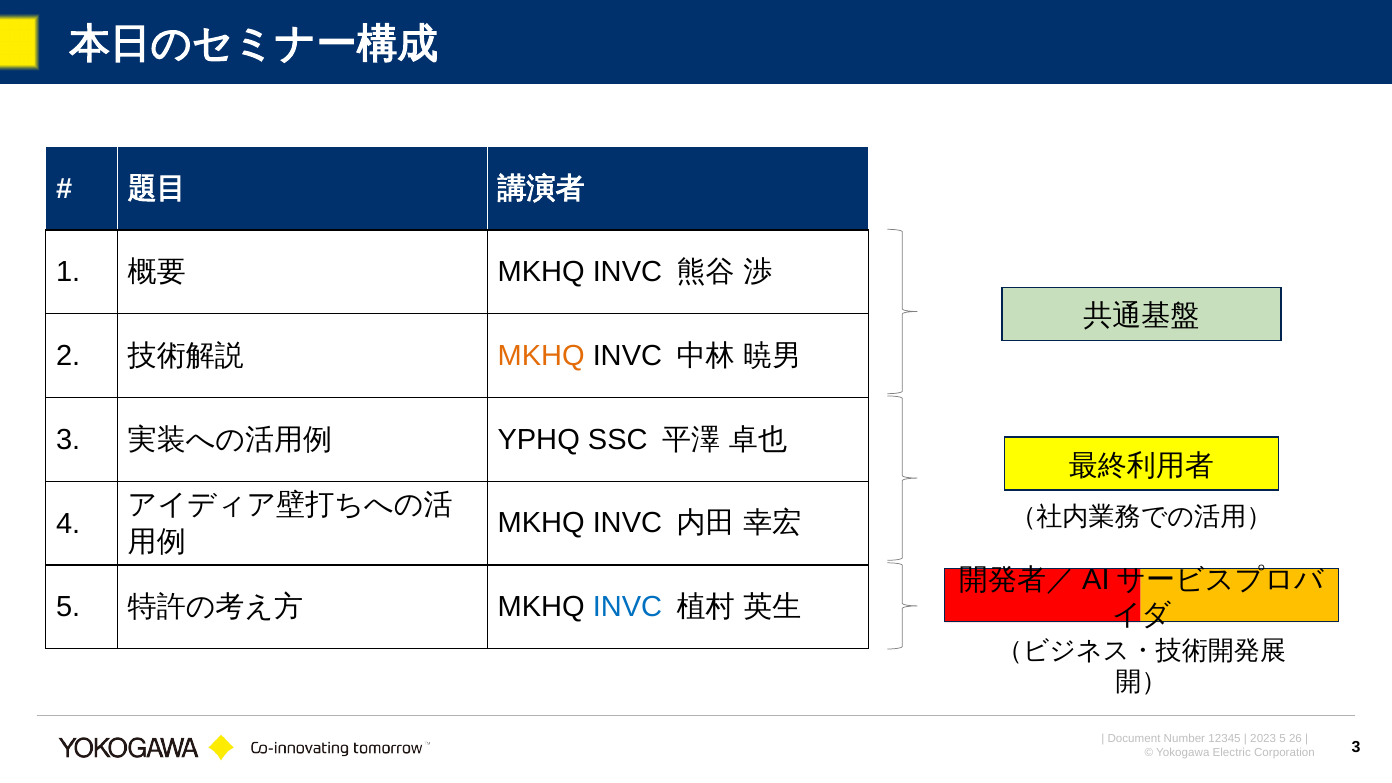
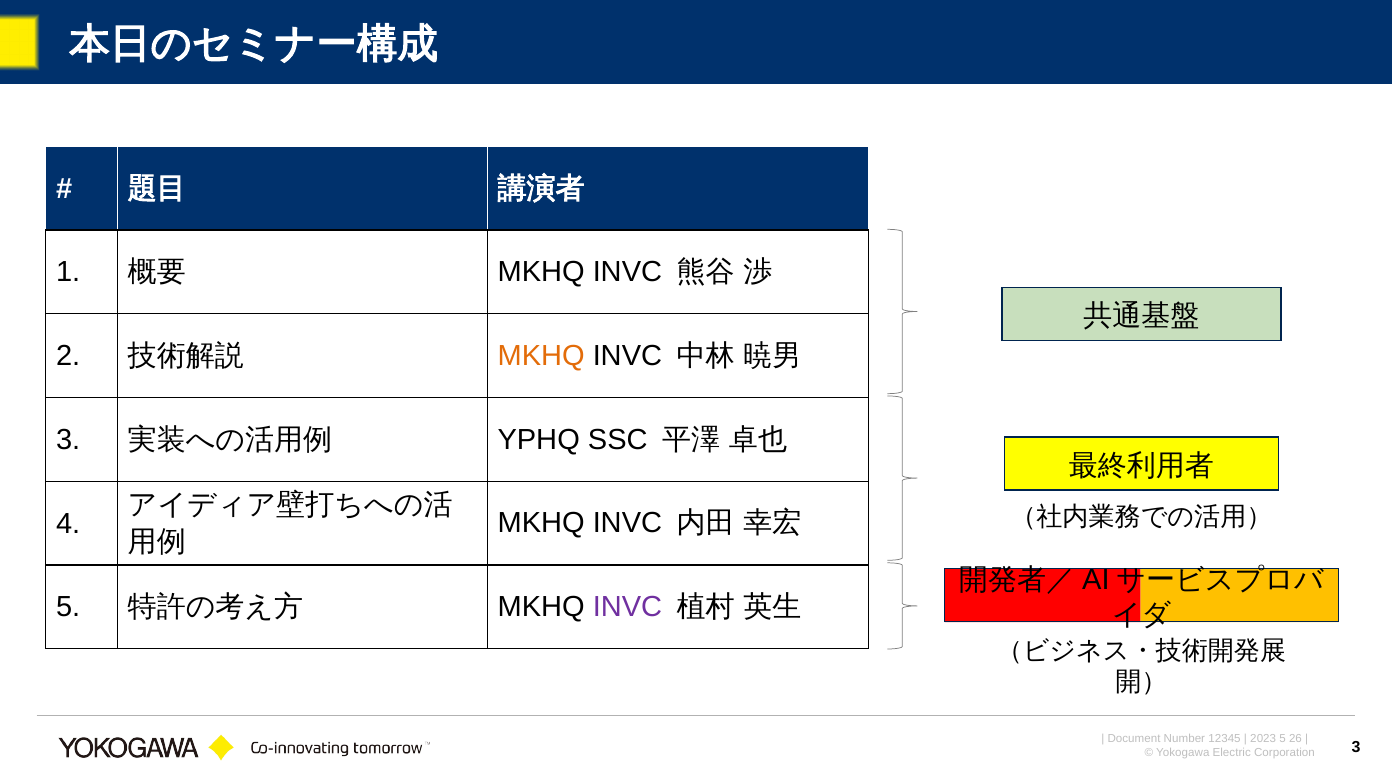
INVC colour: blue -> purple (627, 607)
